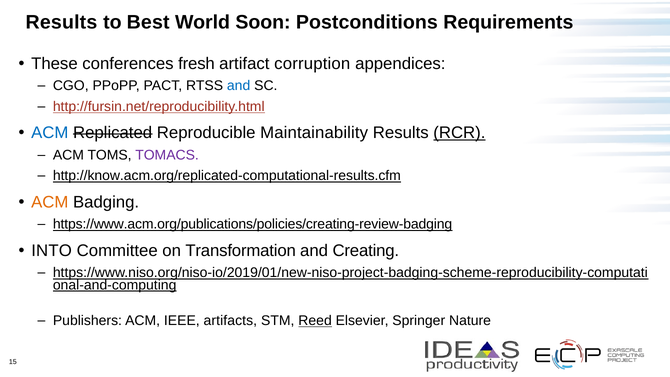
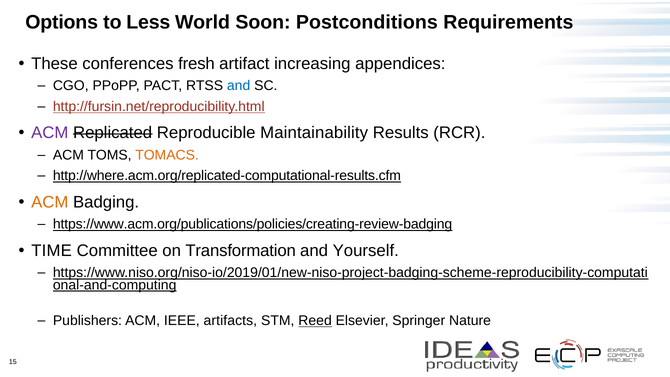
Results: Results -> Options (62, 23)
Best: Best -> Less (148, 23)
corruption: corruption -> increasing (312, 64)
ACM colour: blue -> purple (50, 133)
RCR underline: present -> none (459, 133)
TOMACS colour: purple -> orange (167, 155)
http://know.acm.org/replicated-computational-results.cfm: http://know.acm.org/replicated-computational-results.cfm -> http://where.acm.org/replicated-computational-results.cfm (227, 176)
INTO: INTO -> TIME (52, 251)
Creating: Creating -> Yourself (366, 251)
